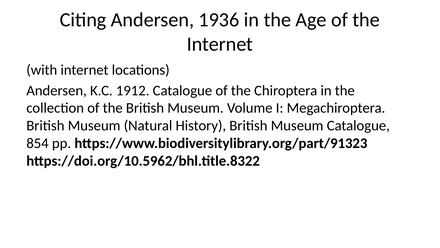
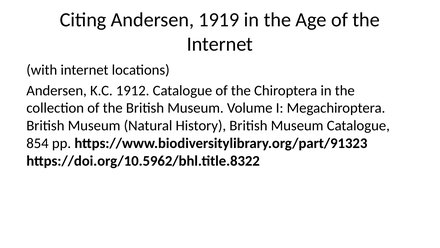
1936: 1936 -> 1919 (219, 20)
